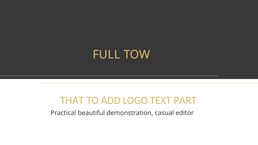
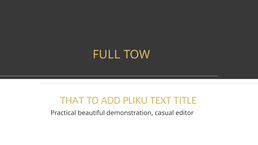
LOGO: LOGO -> PLIKU (135, 100)
PART: PART -> TITLE (185, 100)
